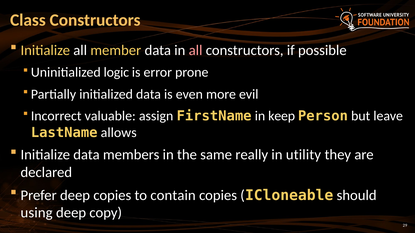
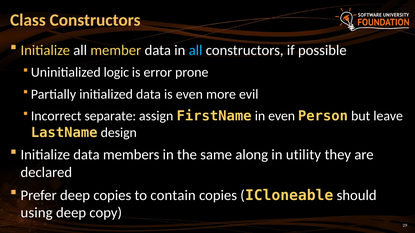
all colour: pink -> light blue (196, 50)
valuable: valuable -> separate (110, 116)
in keep: keep -> even (282, 116)
allows: allows -> design (119, 133)
really: really -> along (252, 155)
